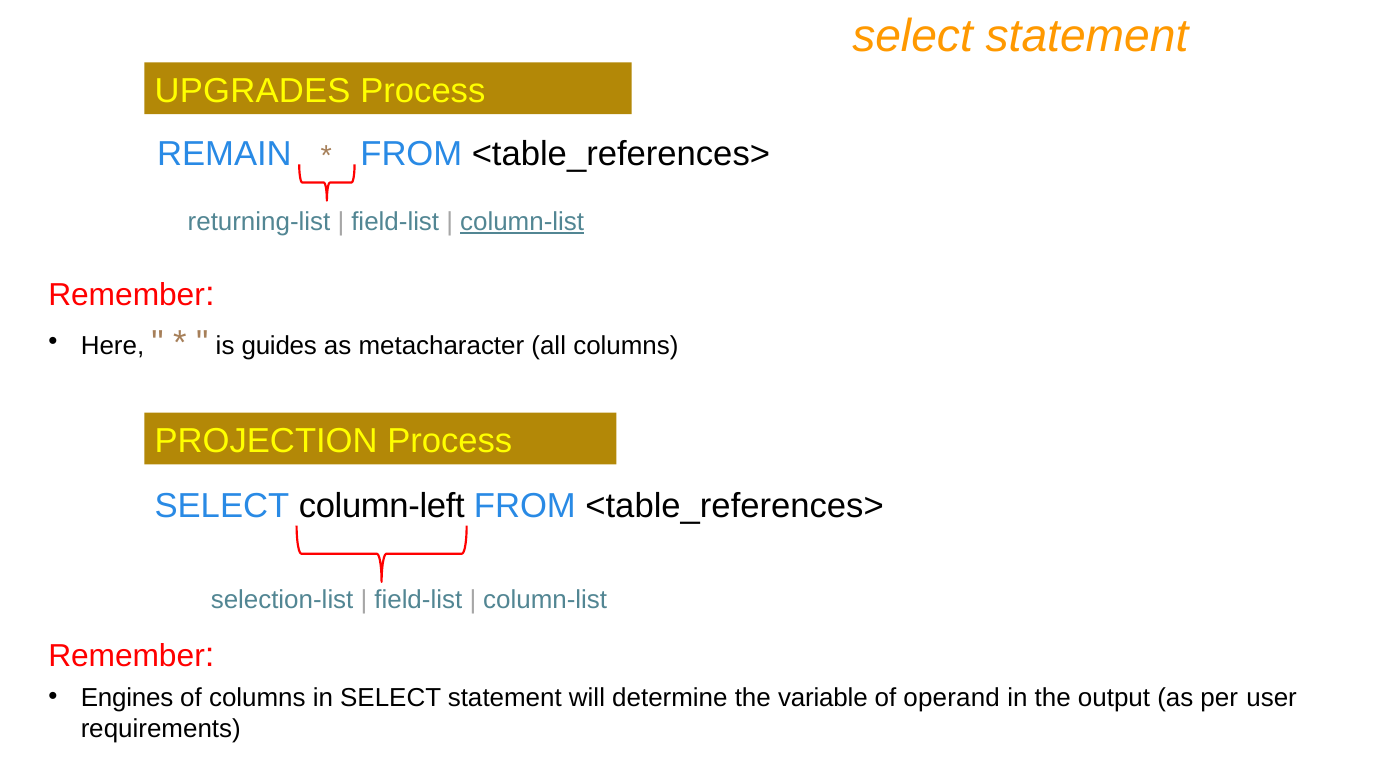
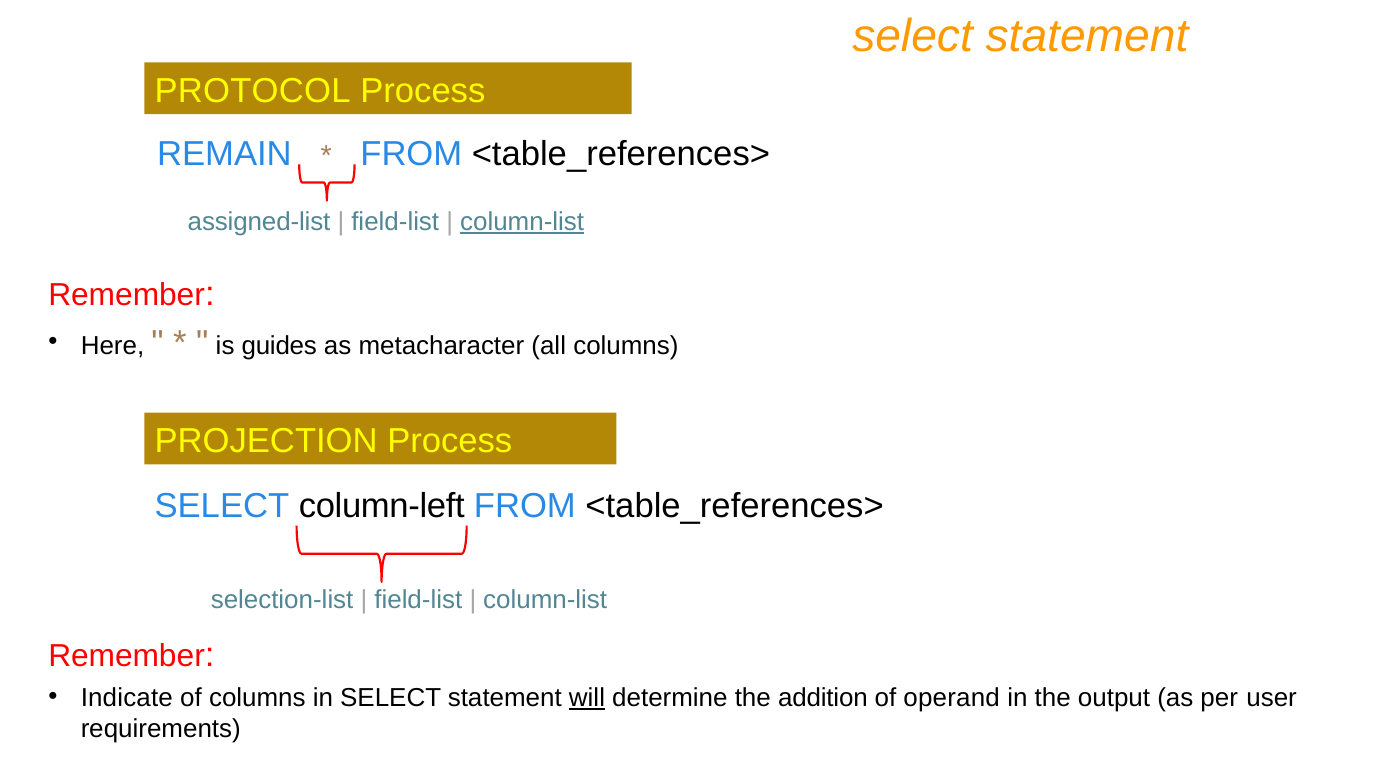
UPGRADES: UPGRADES -> PROTOCOL (253, 91)
returning-list: returning-list -> assigned-list (259, 222)
Engines: Engines -> Indicate (127, 698)
will underline: none -> present (587, 698)
variable: variable -> addition (823, 698)
